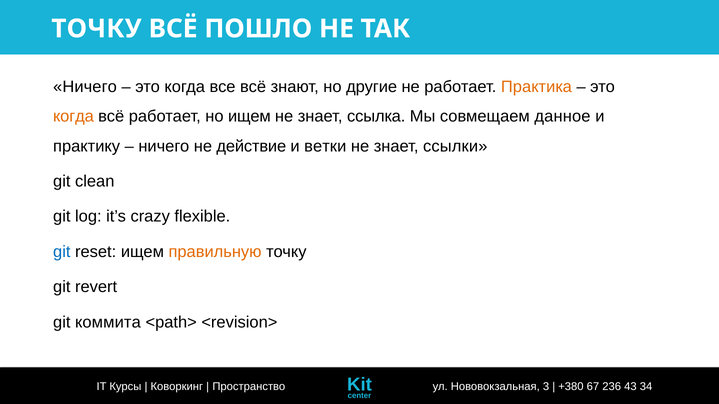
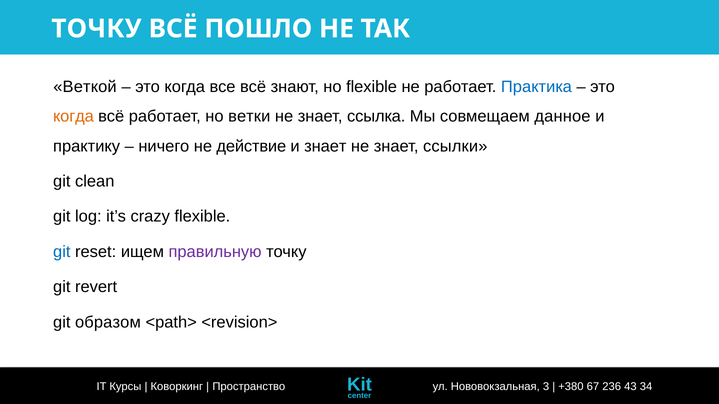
Ничего: Ничего -> Веткой (85, 87)
но другие: другие -> flexible (372, 87)
Практика colour: orange -> blue (536, 87)
но ищем: ищем -> ветки (249, 117)
и ветки: ветки -> знает (325, 146)
правильную colour: orange -> purple (215, 252)
коммита: коммита -> образом (108, 323)
